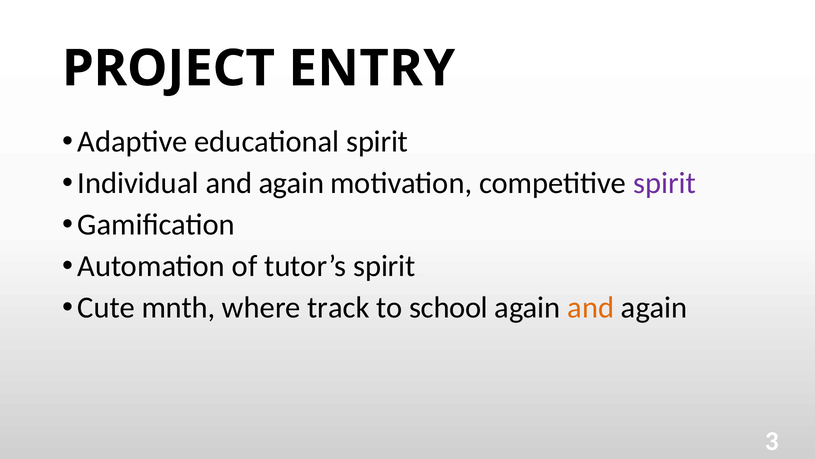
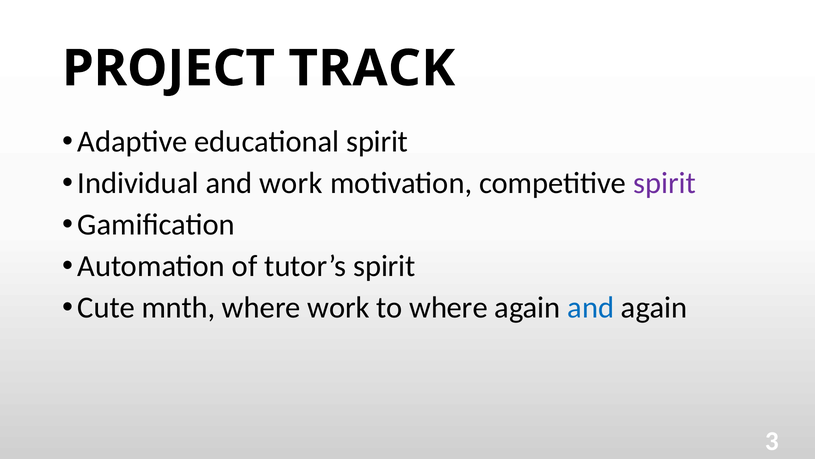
ENTRY: ENTRY -> TRACK (372, 68)
Individual and again: again -> work (291, 183)
where track: track -> work (338, 307)
to school: school -> where (449, 307)
and colour: orange -> blue (591, 307)
